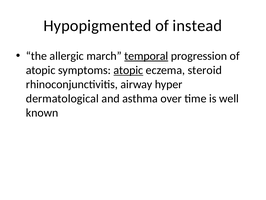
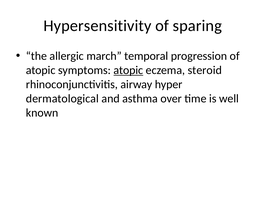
Hypopigmented: Hypopigmented -> Hypersensitivity (97, 26)
instead: instead -> sparing (197, 26)
temporal underline: present -> none (146, 56)
